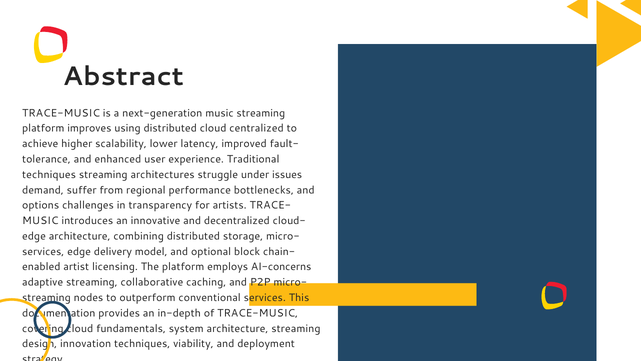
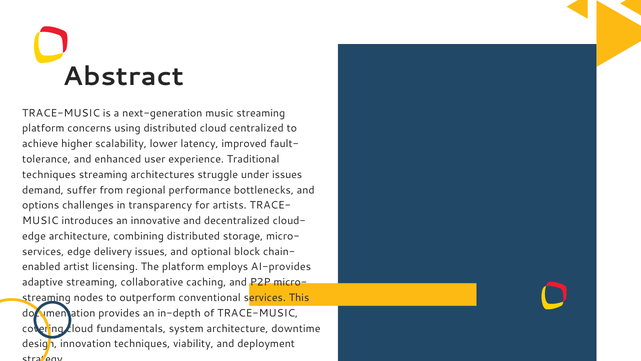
improves: improves -> concerns (89, 128)
delivery model: model -> issues (151, 251)
AI-concerns: AI-concerns -> AI-provides (281, 267)
architecture streaming: streaming -> downtime (296, 328)
